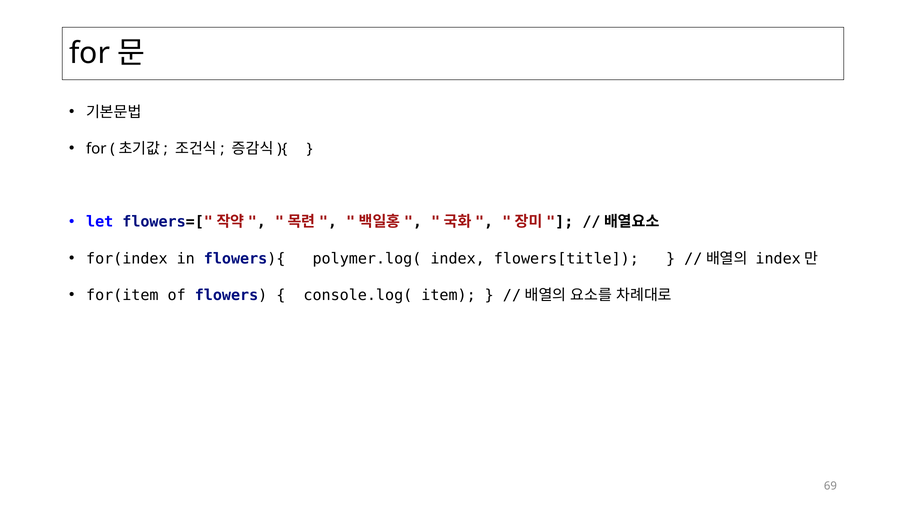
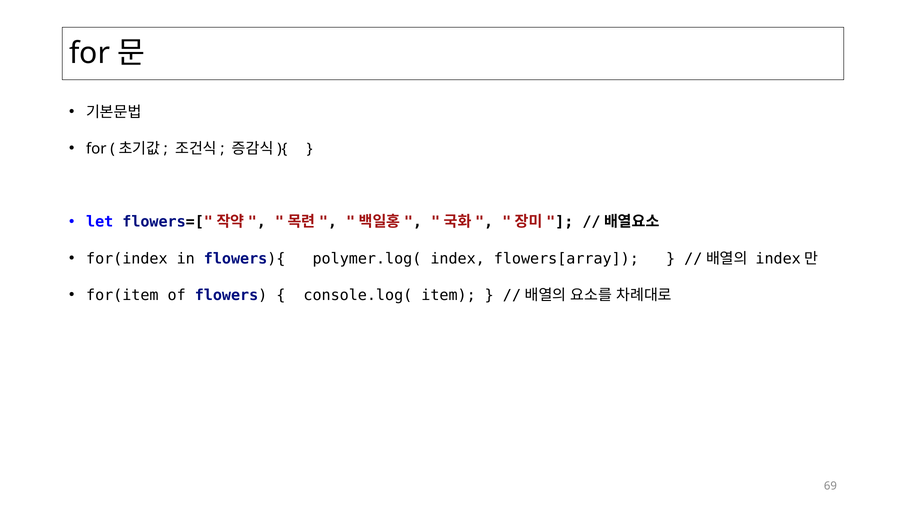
flowers[title: flowers[title -> flowers[array (566, 258)
